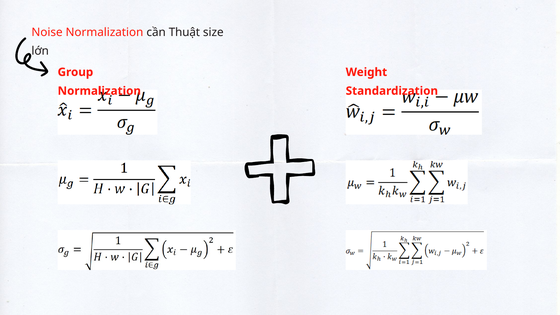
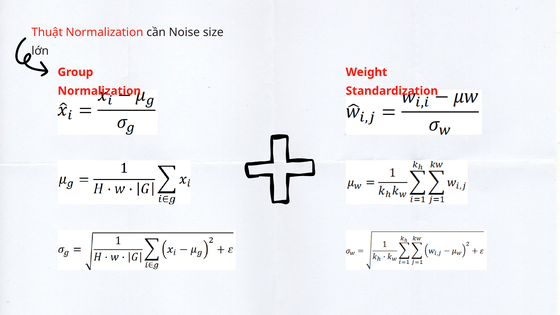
Noise: Noise -> Thuật (47, 32)
Thuật: Thuật -> Noise (184, 32)
